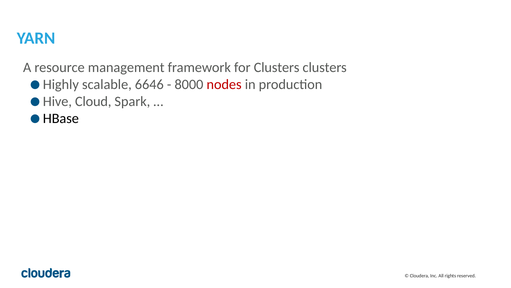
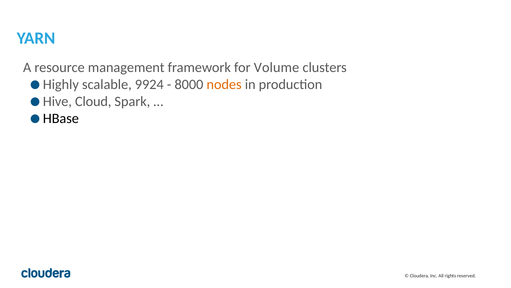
for Clusters: Clusters -> Volume (276, 67)
6646: 6646 -> 9924 (149, 84)
nodes colour: red -> orange (224, 84)
